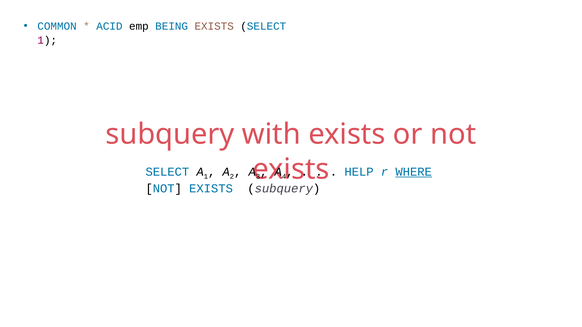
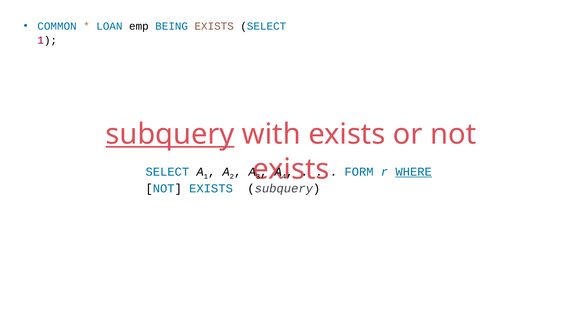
ACID: ACID -> LOAN (109, 26)
subquery underline: none -> present (170, 134)
HELP: HELP -> FORM (359, 172)
